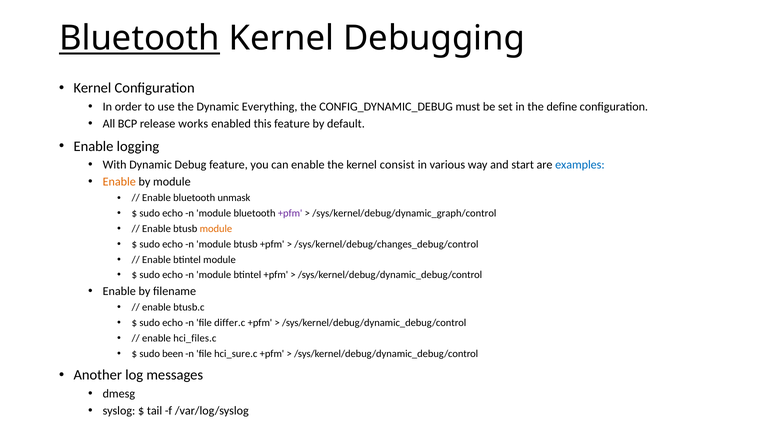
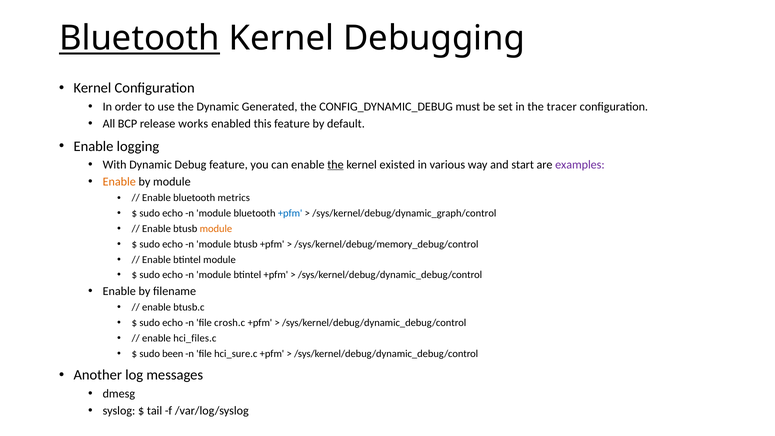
Everything: Everything -> Generated (270, 107)
define: define -> tracer (562, 107)
the underline: none -> present (335, 165)
consist: consist -> existed (397, 165)
examples colour: blue -> purple (580, 165)
unmask: unmask -> metrics (234, 198)
+pfm colour: purple -> blue (290, 213)
/sys/kernel/debug/changes_debug/control: /sys/kernel/debug/changes_debug/control -> /sys/kernel/debug/memory_debug/control (386, 244)
differ.c: differ.c -> crosh.c (230, 323)
